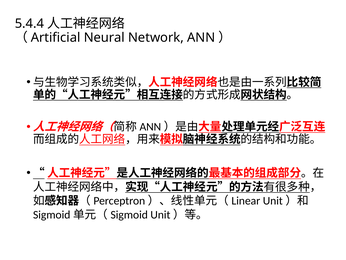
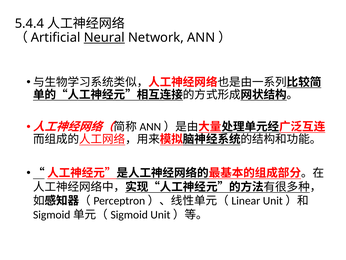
Neural underline: none -> present (104, 38)
